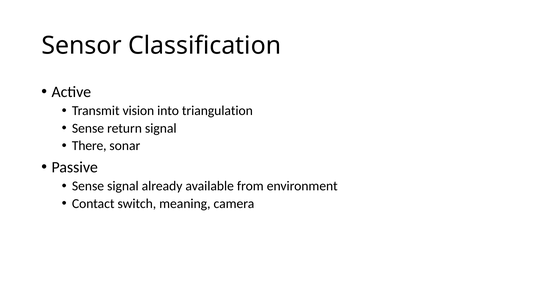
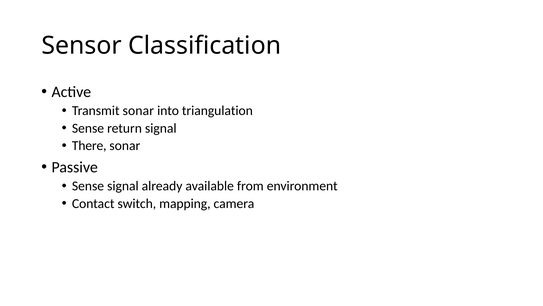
Transmit vision: vision -> sonar (138, 111)
meaning: meaning -> mapping (185, 203)
